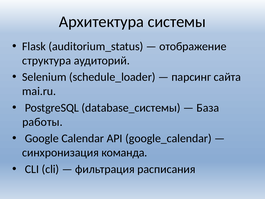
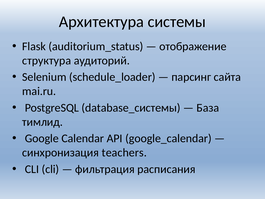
работы: работы -> тимлид (43, 122)
команда: команда -> teachers (124, 152)
